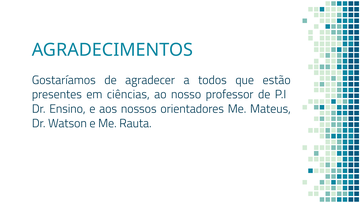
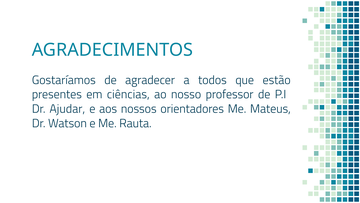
Ensino: Ensino -> Ajudar (67, 109)
